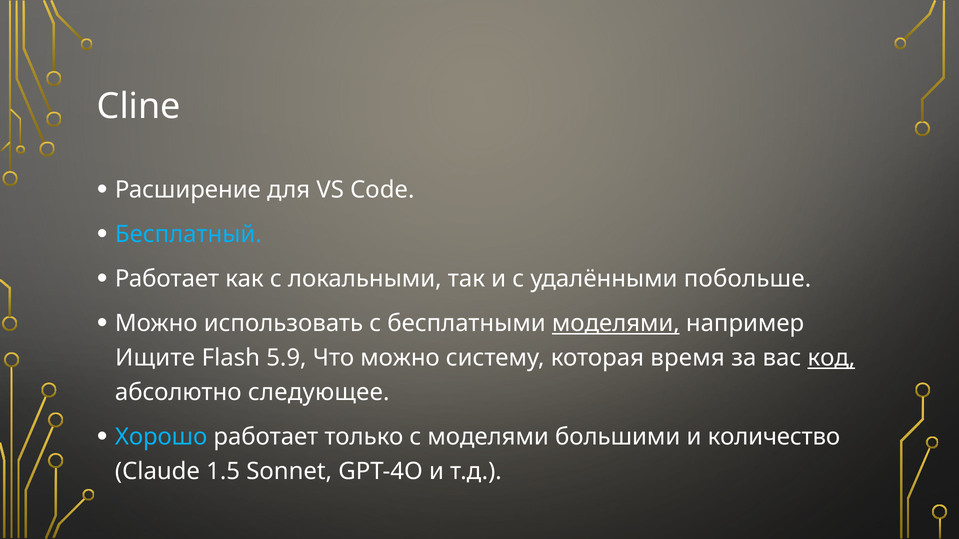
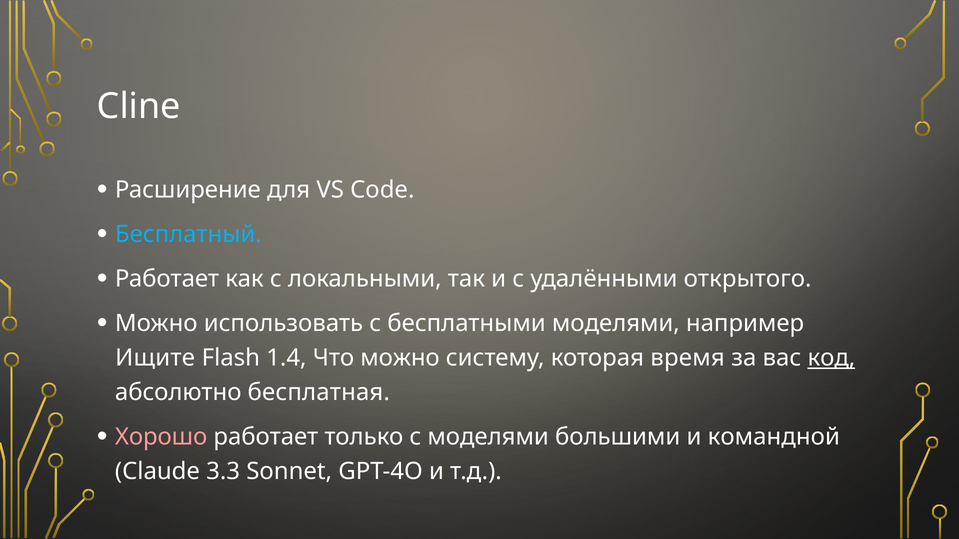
побольше: побольше -> открытого (748, 279)
моделями underline: present -> none (616, 324)
5.9: 5.9 -> 1.4 (286, 358)
следующее: следующее -> бесплатная (319, 393)
Хорошо colour: light blue -> pink (161, 437)
количество: количество -> командной (774, 437)
1.5: 1.5 -> 3.3 (223, 472)
